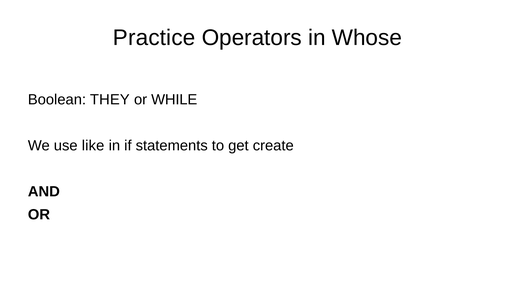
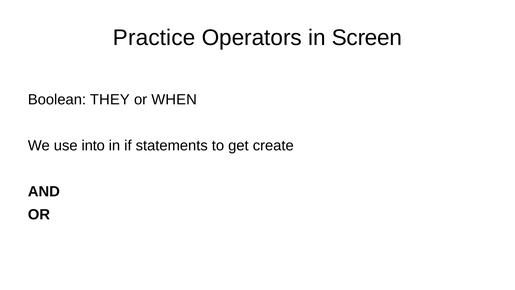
Whose: Whose -> Screen (367, 38)
WHILE: WHILE -> WHEN (174, 100)
like: like -> into (93, 146)
